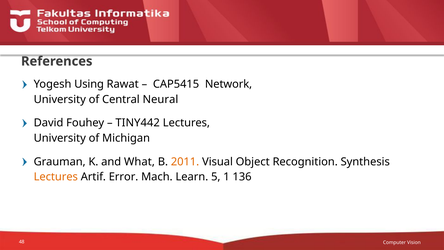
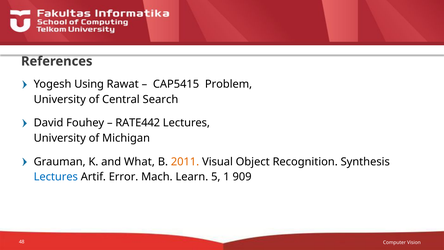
Network: Network -> Problem (229, 84)
Neural: Neural -> Search (160, 99)
TINY442: TINY442 -> RATE442 (138, 123)
Lectures colour: orange -> blue (56, 177)
136: 136 -> 909 (242, 177)
